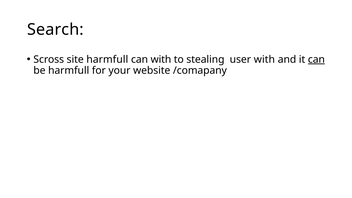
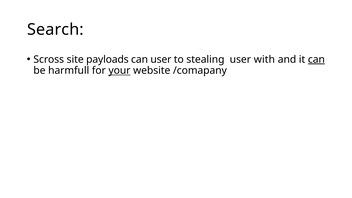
site harmfull: harmfull -> payloads (107, 59)
can with: with -> user (161, 59)
your underline: none -> present (119, 71)
